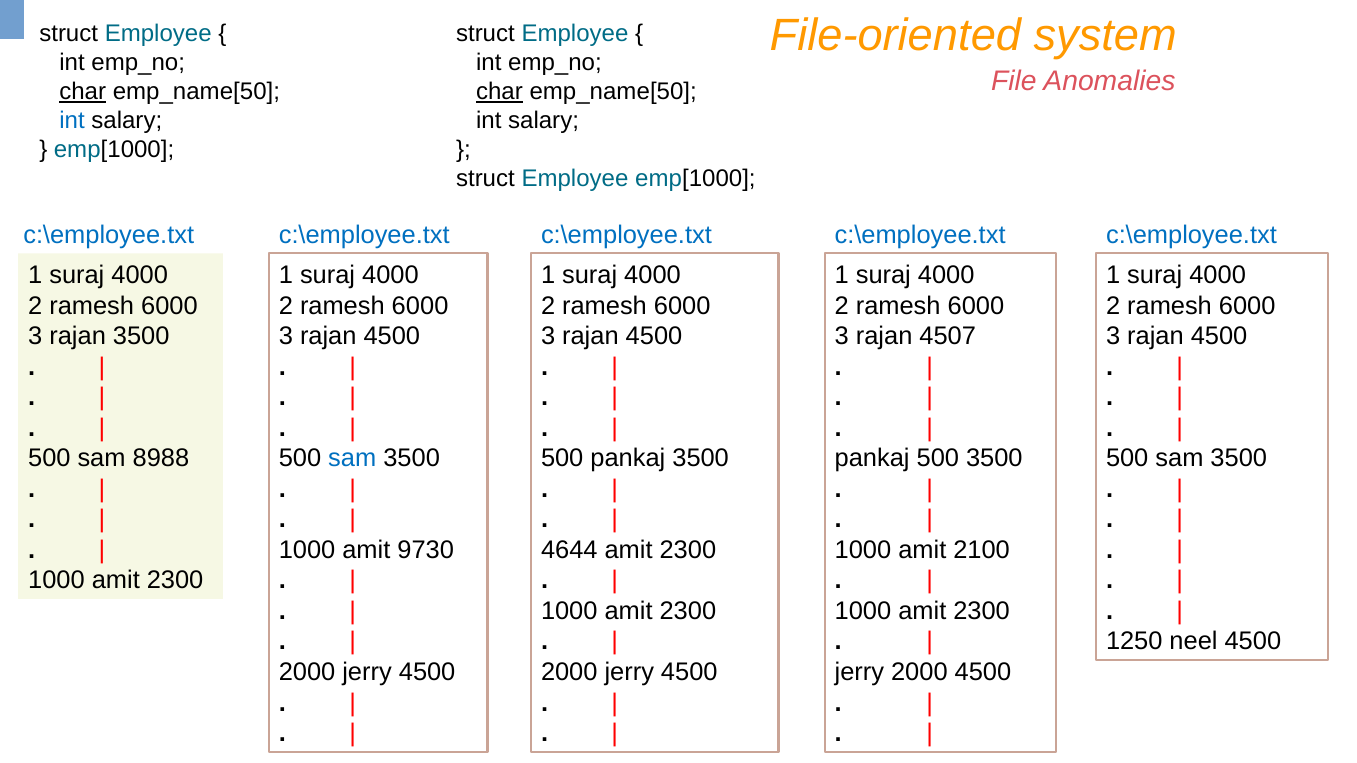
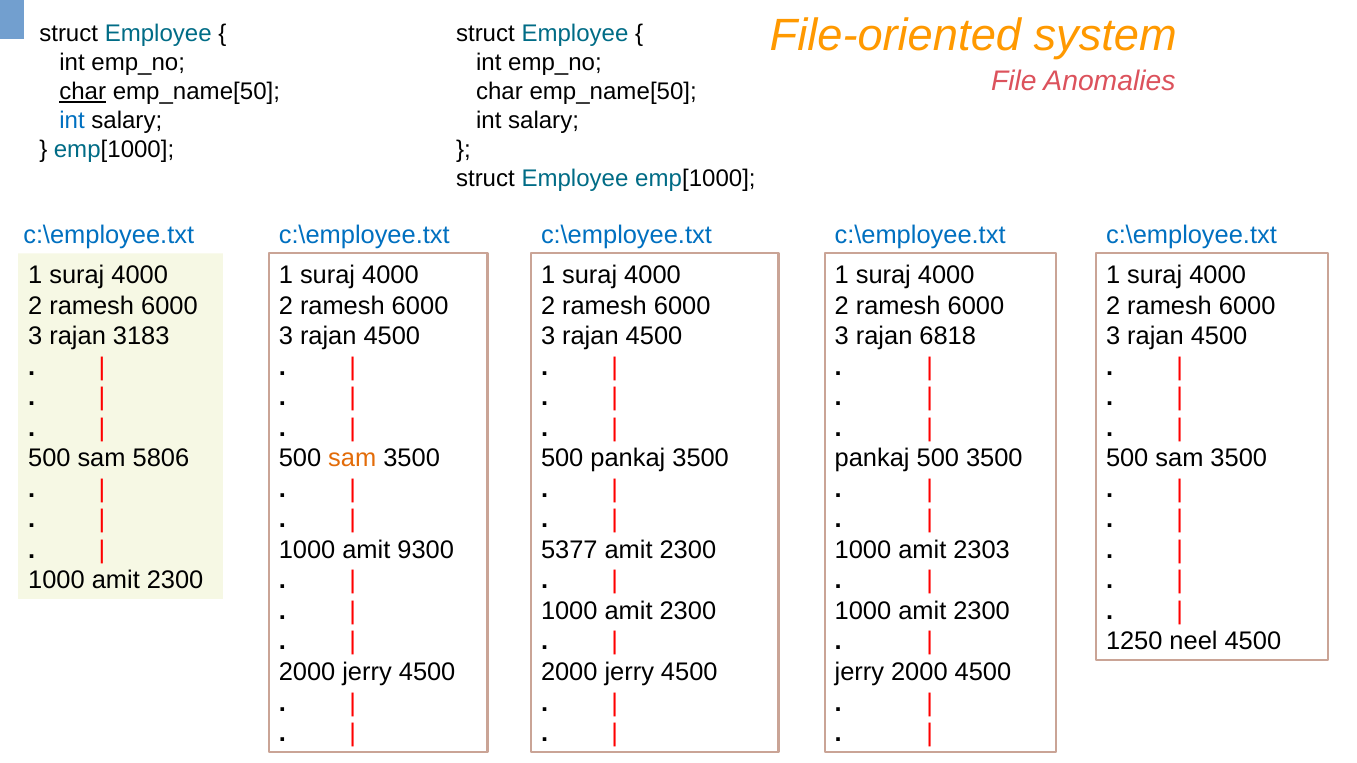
char underline: present -> none (499, 92)
rajan 3500: 3500 -> 3183 (141, 337)
4507: 4507 -> 6818 (948, 337)
8988: 8988 -> 5806 (161, 459)
sam colour: blue -> orange (352, 459)
9730: 9730 -> 9300 (426, 550)
4644: 4644 -> 5377 (569, 550)
2100: 2100 -> 2303 (982, 550)
